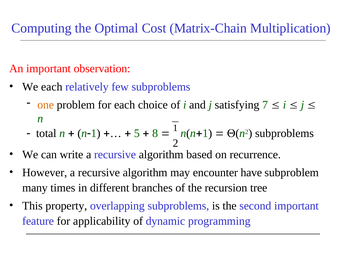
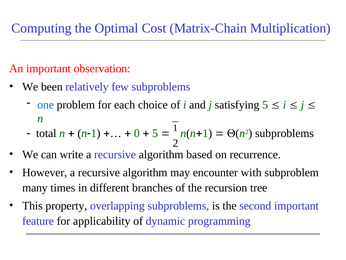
We each: each -> been (52, 87)
one colour: orange -> blue (46, 105)
satisfying 7: 7 -> 5 (265, 105)
5: 5 -> 0 (137, 133)
8: 8 -> 5 (155, 133)
have: have -> with (251, 172)
